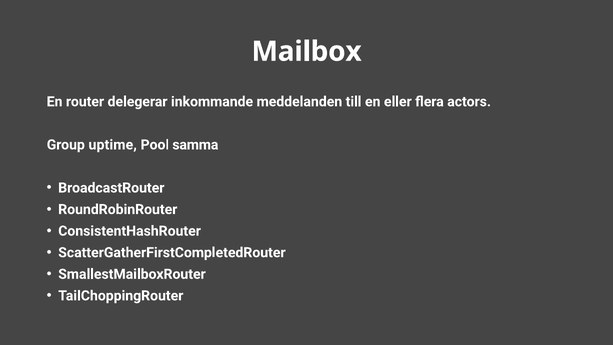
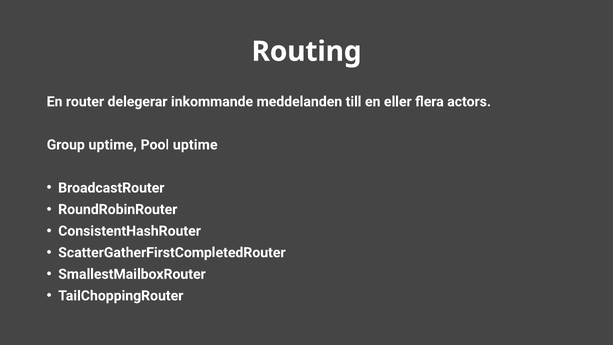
Mailbox: Mailbox -> Routing (307, 51)
Pool samma: samma -> uptime (195, 145)
